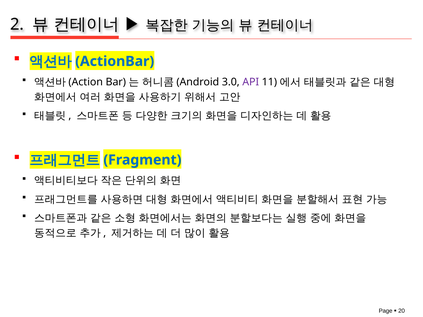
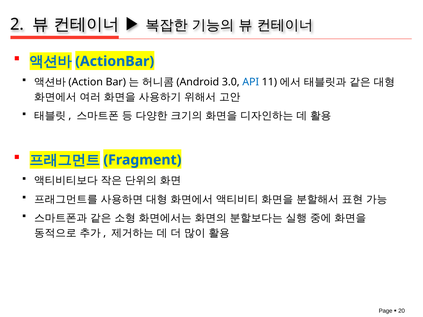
API colour: purple -> blue (251, 82)
